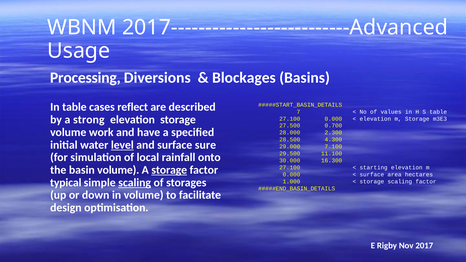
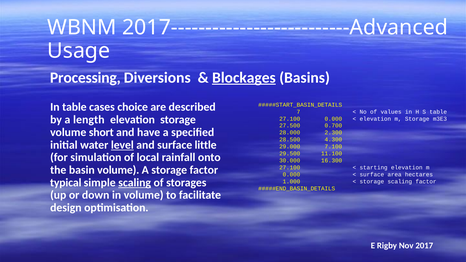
Blockages underline: none -> present (244, 78)
reflect: reflect -> choice (133, 107)
strong: strong -> length (89, 120)
work: work -> short (101, 132)
sure: sure -> little (206, 145)
storage underline: present -> none (169, 170)
